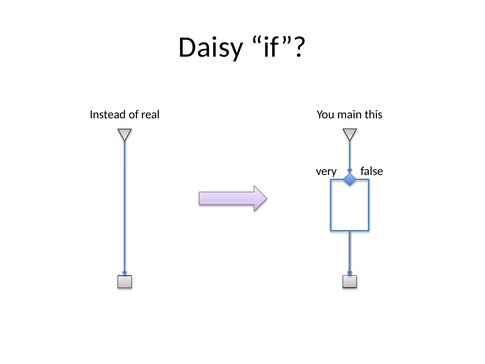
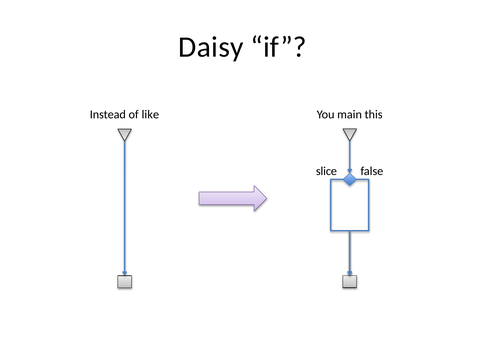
real: real -> like (150, 115)
very: very -> slice (326, 171)
